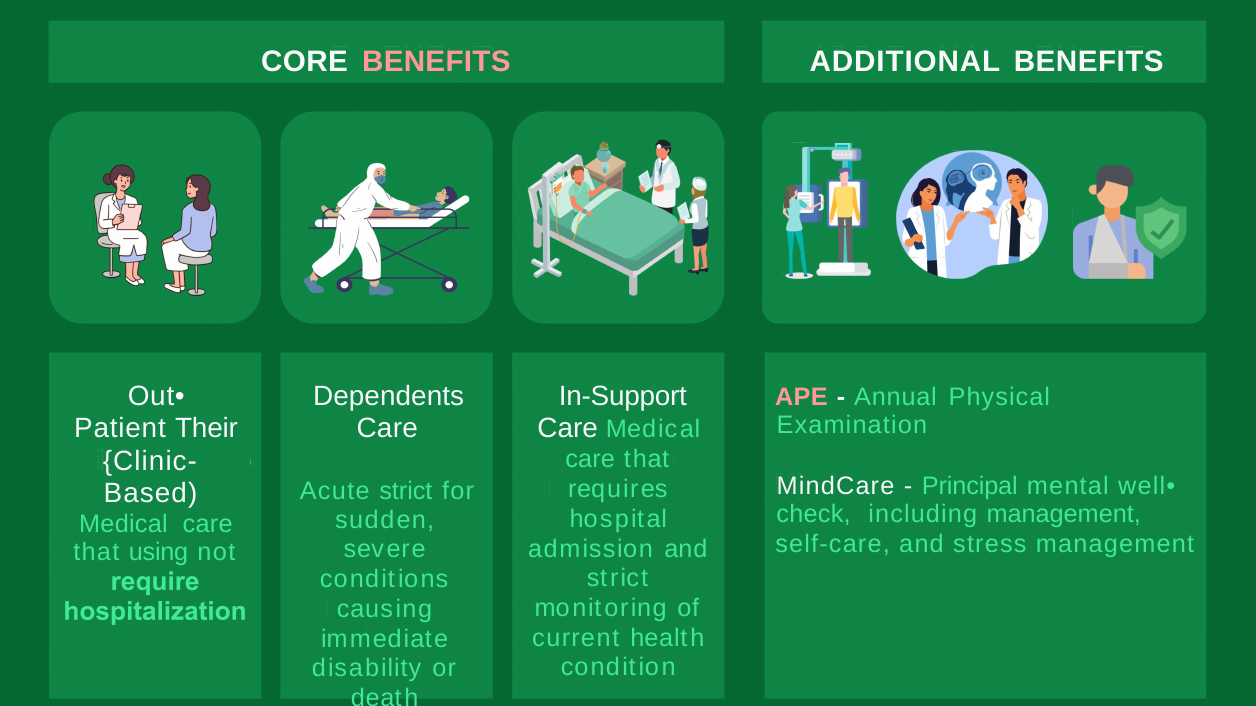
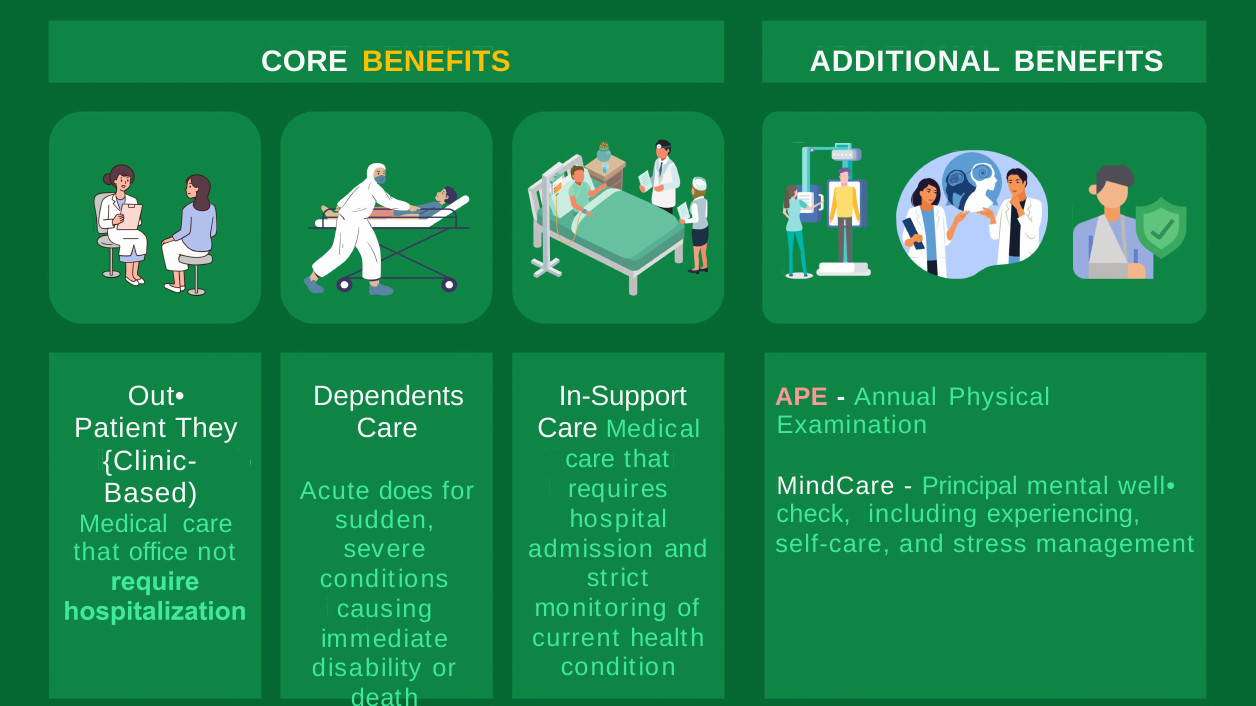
BENEFITS colour: pink -> yellow (436, 62)
Their: Their -> They (206, 428)
Acute strict: strict -> does (406, 491)
including management: management -> experiencing (1064, 515)
using: using -> office (159, 553)
